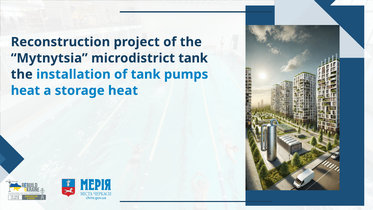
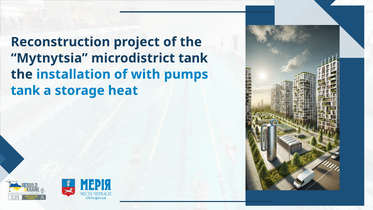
of tank: tank -> with (146, 74)
heat: heat -> tank (25, 90)
